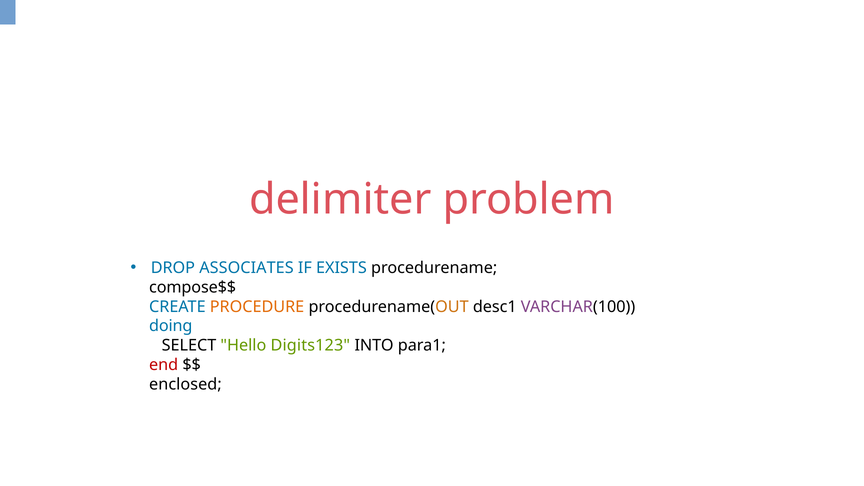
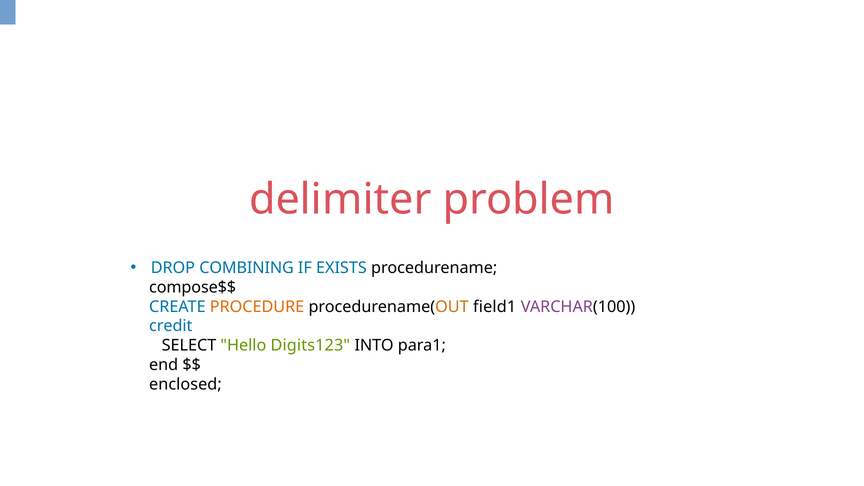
ASSOCIATES: ASSOCIATES -> COMBINING (247, 268)
desc1: desc1 -> field1 (495, 307)
doing: doing -> credit (171, 326)
end colour: red -> black (164, 365)
